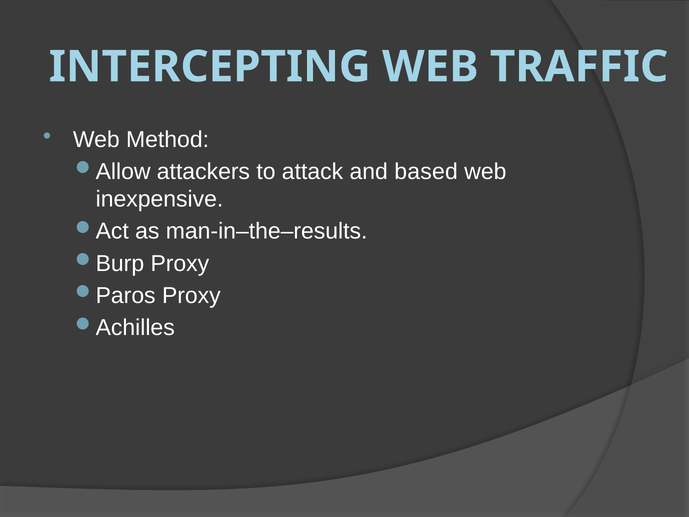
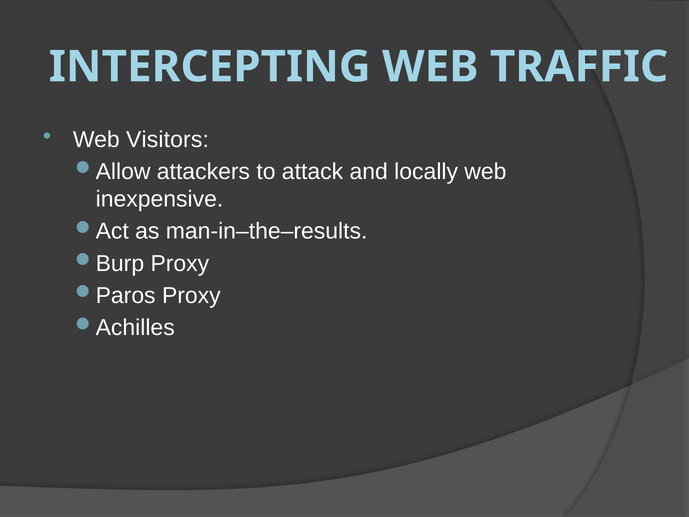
Method: Method -> Visitors (167, 139)
based: based -> locally (426, 172)
